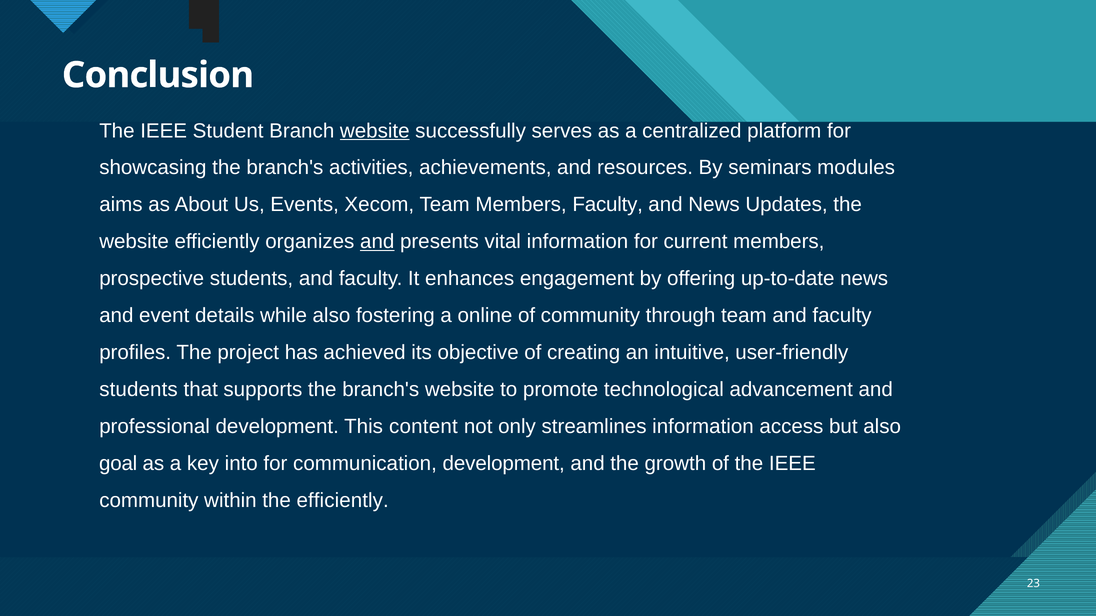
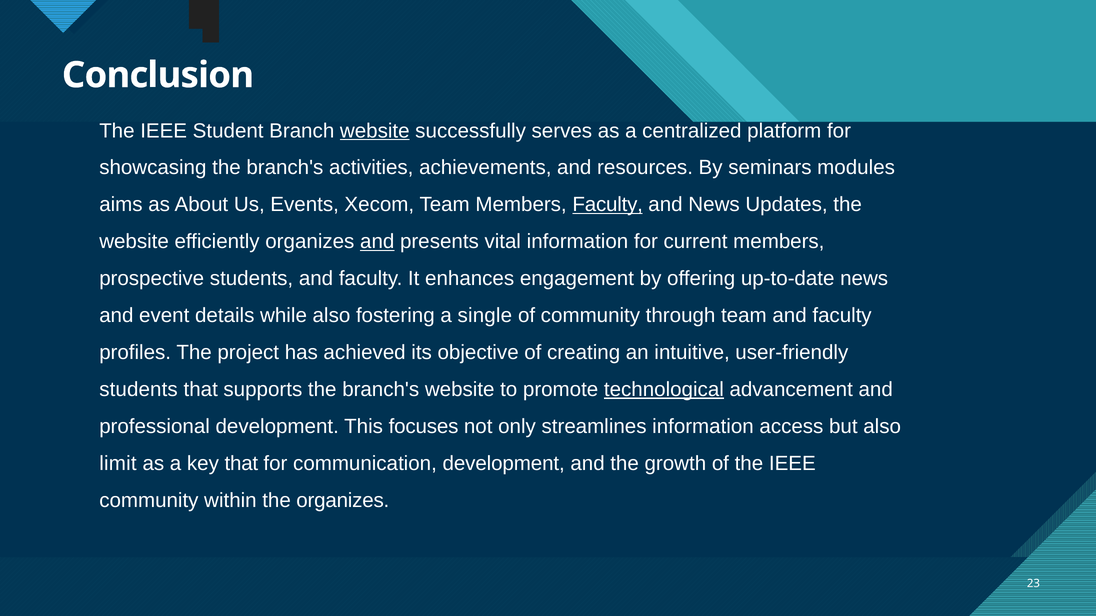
Faculty underline: none -> present (608, 205)
online: online -> single (485, 316)
technological underline: none -> present (664, 390)
content: content -> focuses (424, 427)
goal: goal -> limit (118, 464)
key into: into -> that (241, 464)
the efficiently: efficiently -> organizes (343, 501)
